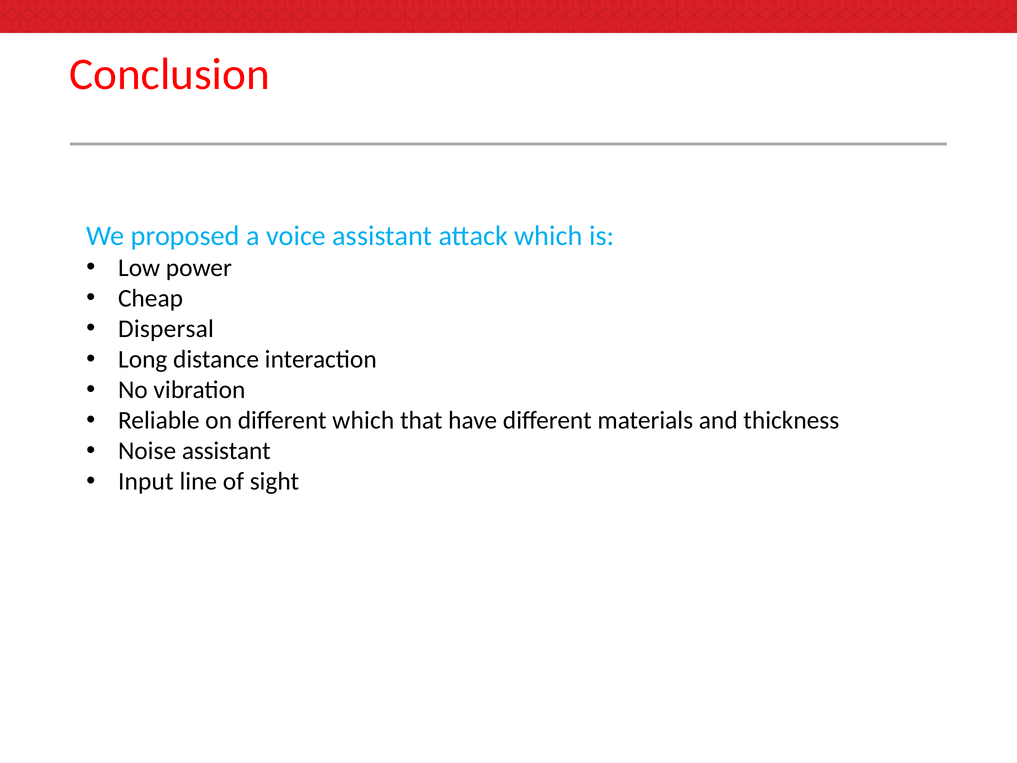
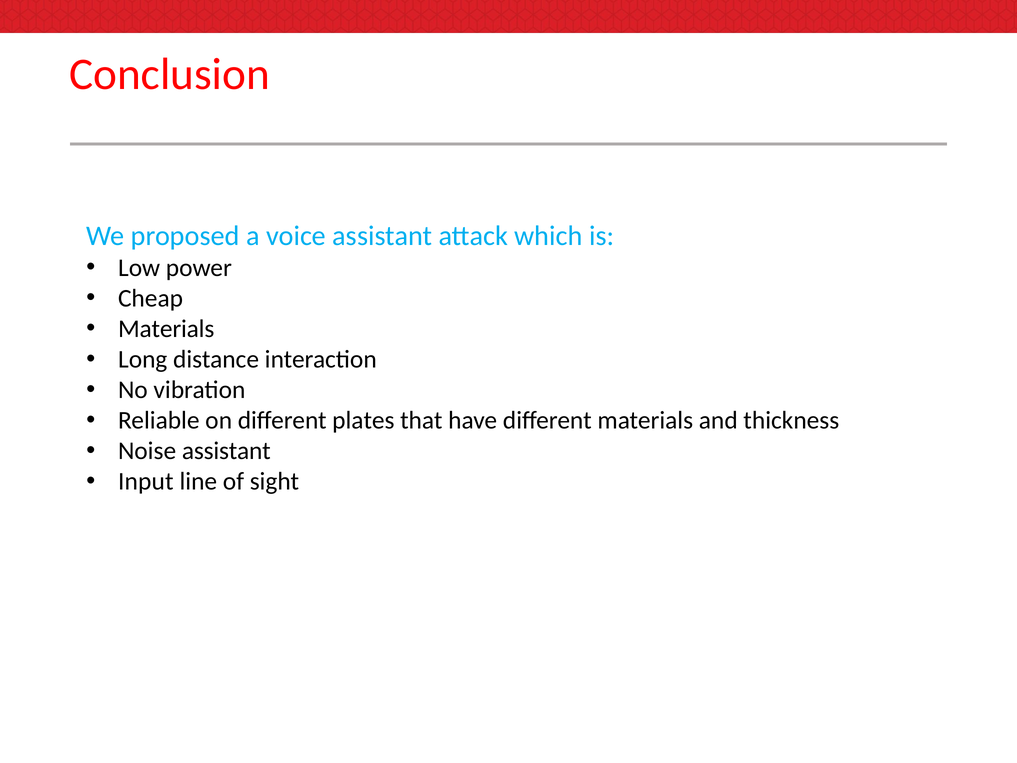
Dispersal: Dispersal -> Materials (166, 329)
different which: which -> plates (363, 420)
